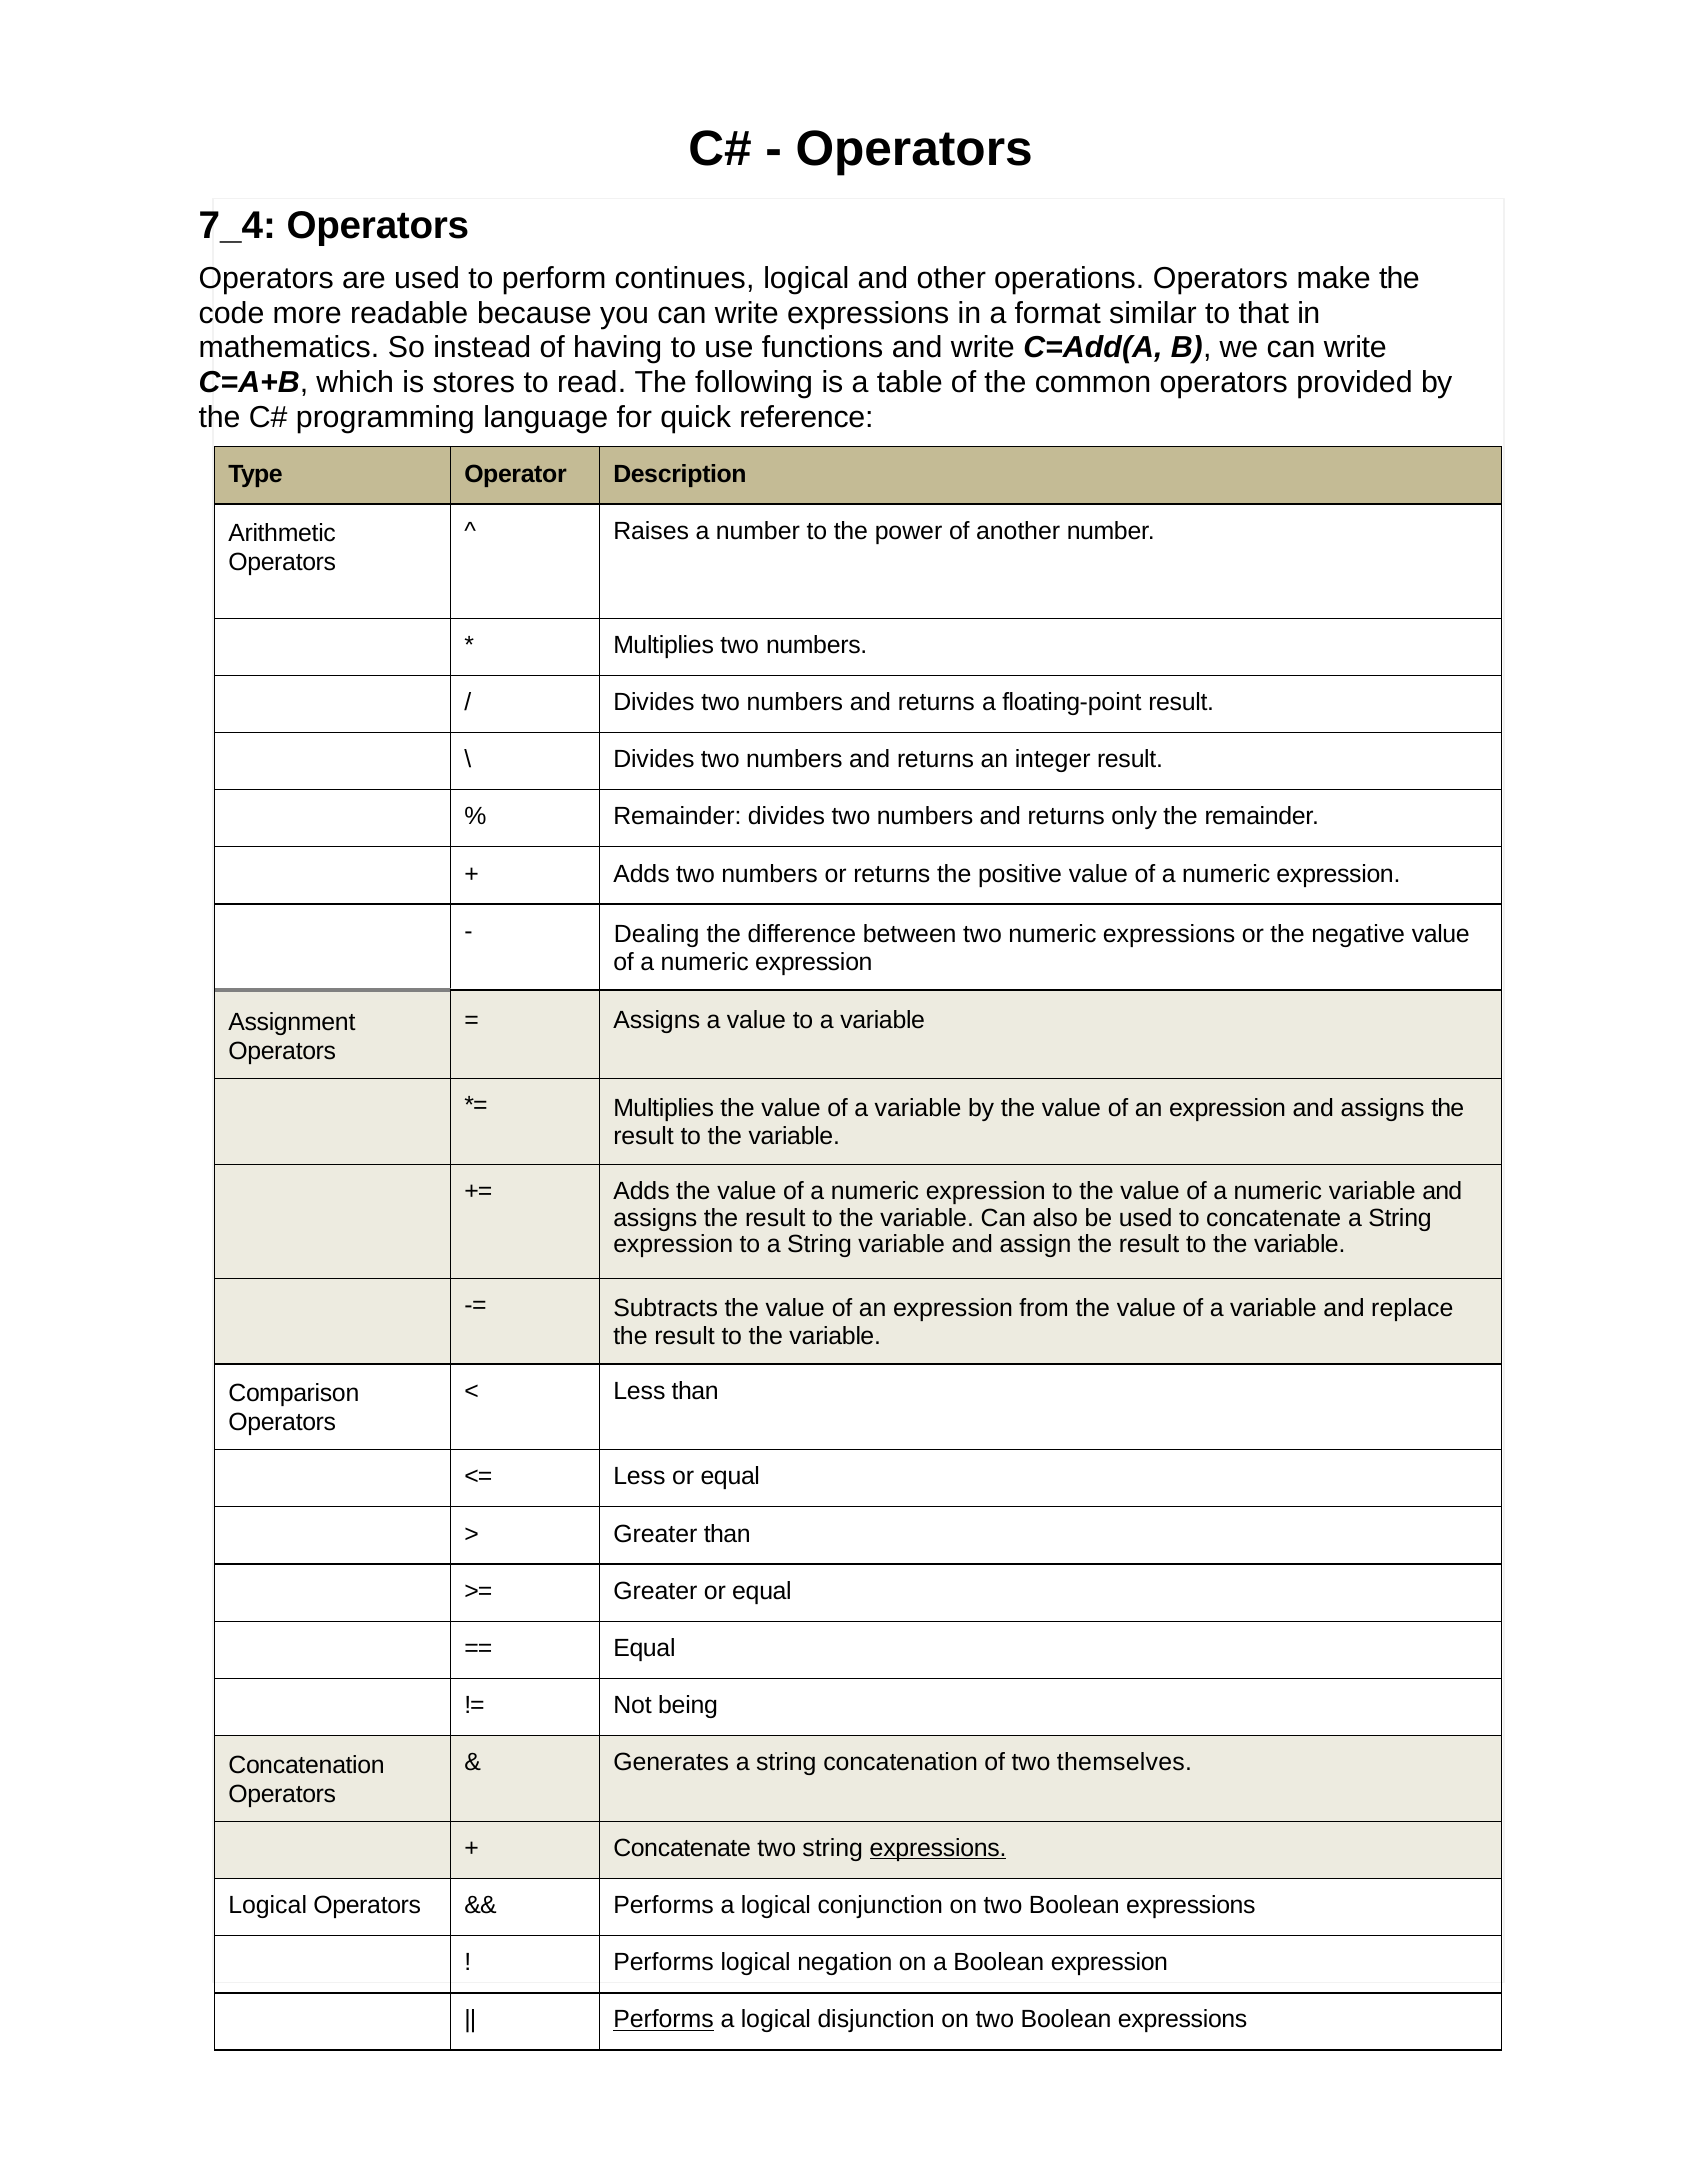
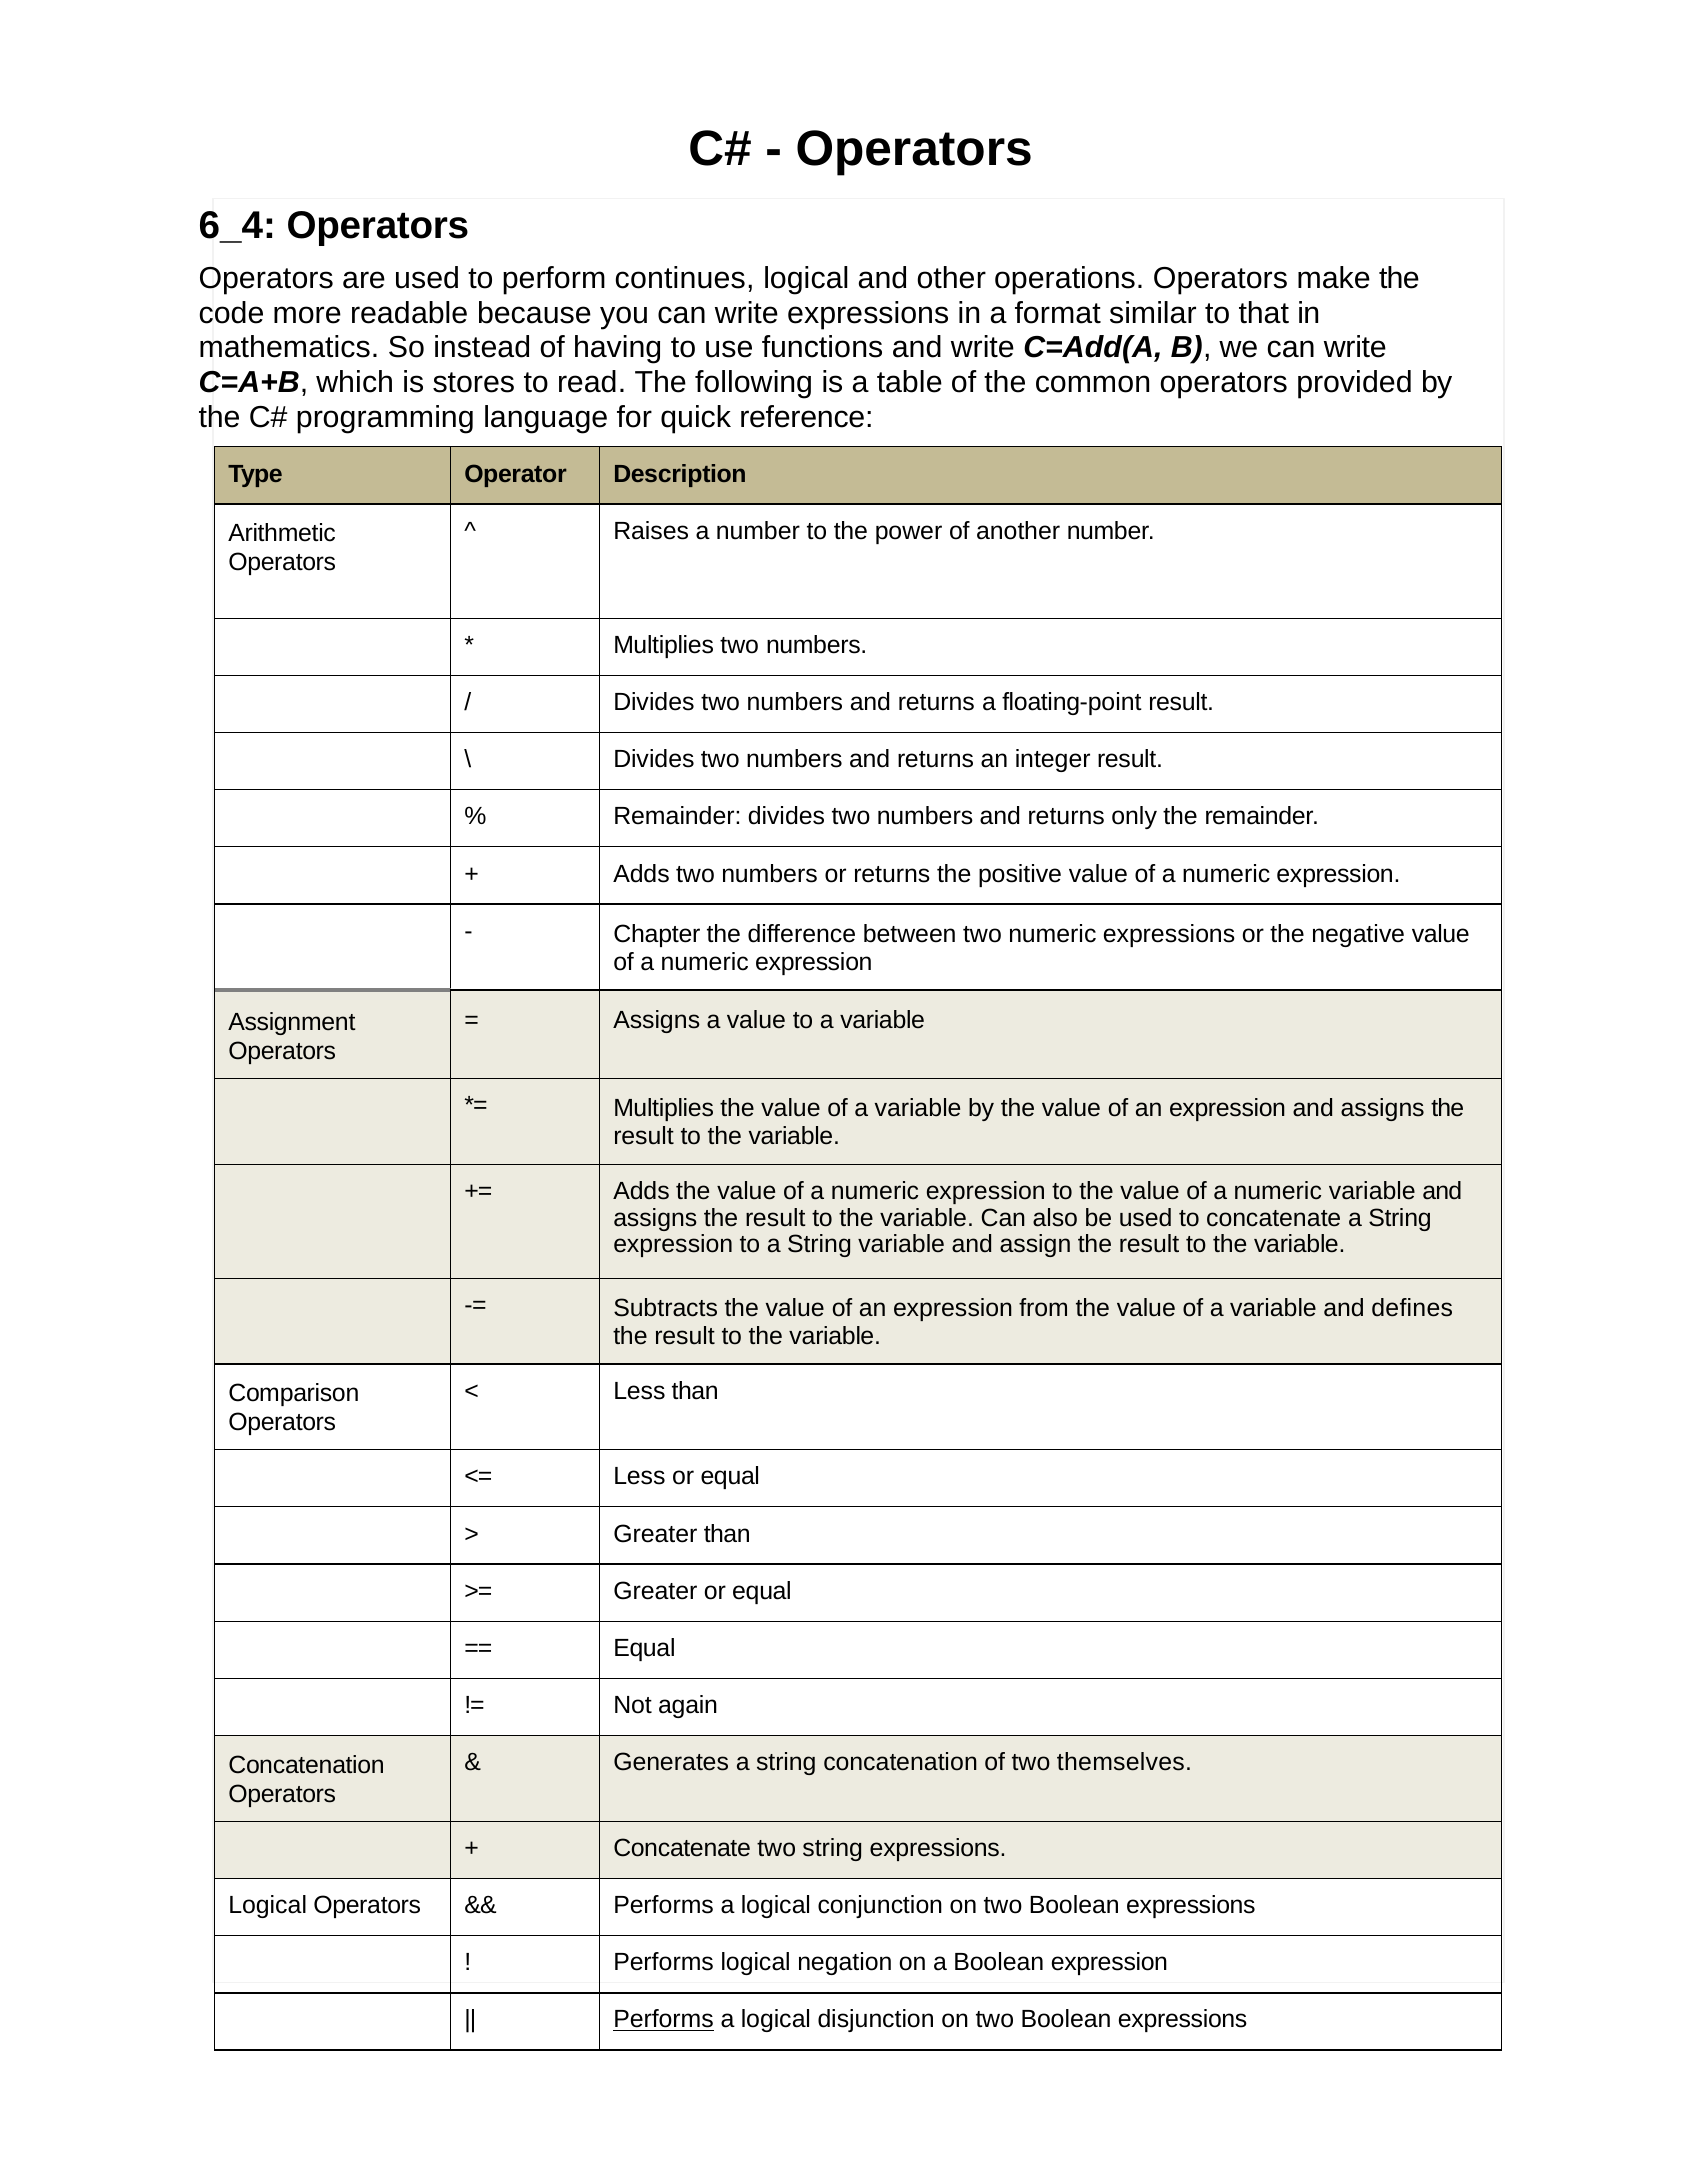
7_4: 7_4 -> 6_4 (237, 226)
Dealing: Dealing -> Chapter (657, 934)
replace: replace -> defines (1412, 1308)
being: being -> again (688, 1706)
expressions underline: present -> none (938, 1848)
